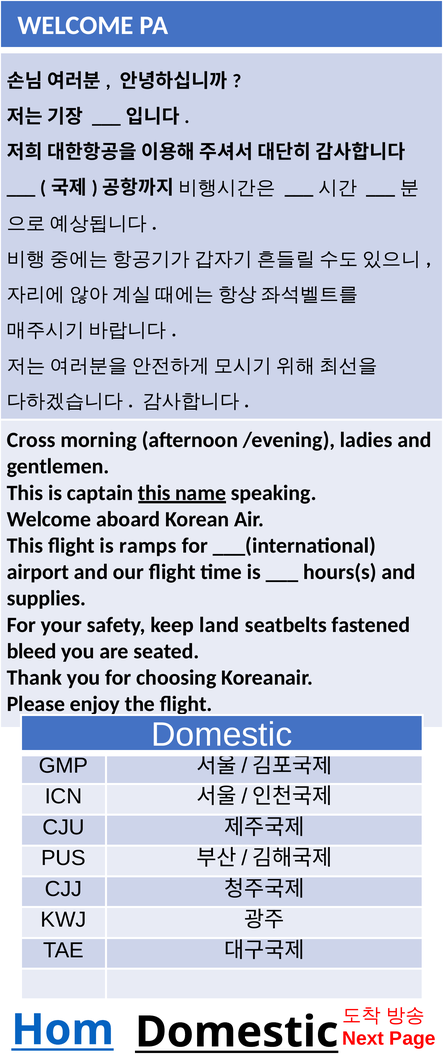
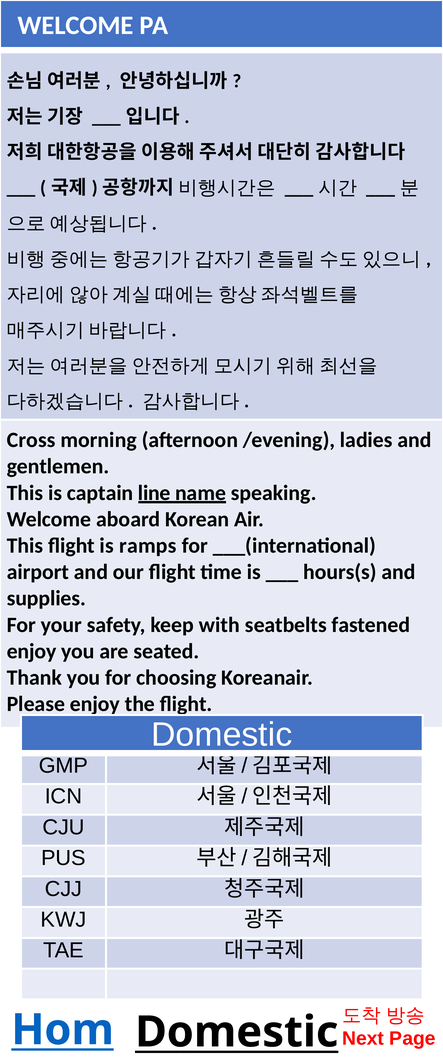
captain this: this -> line (154, 493)
land: land -> with (219, 625)
bleed: bleed -> enjoy (32, 652)
